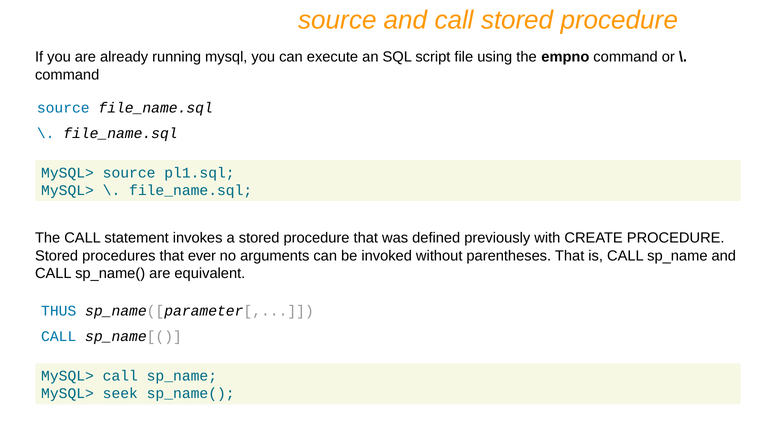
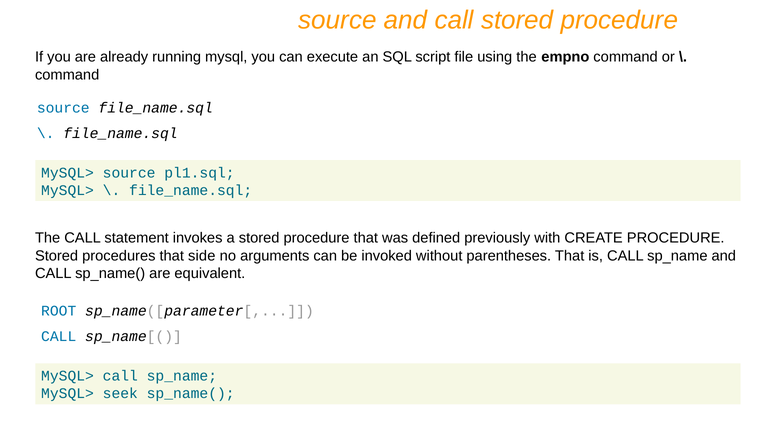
ever: ever -> side (202, 256)
THUS: THUS -> ROOT (59, 311)
